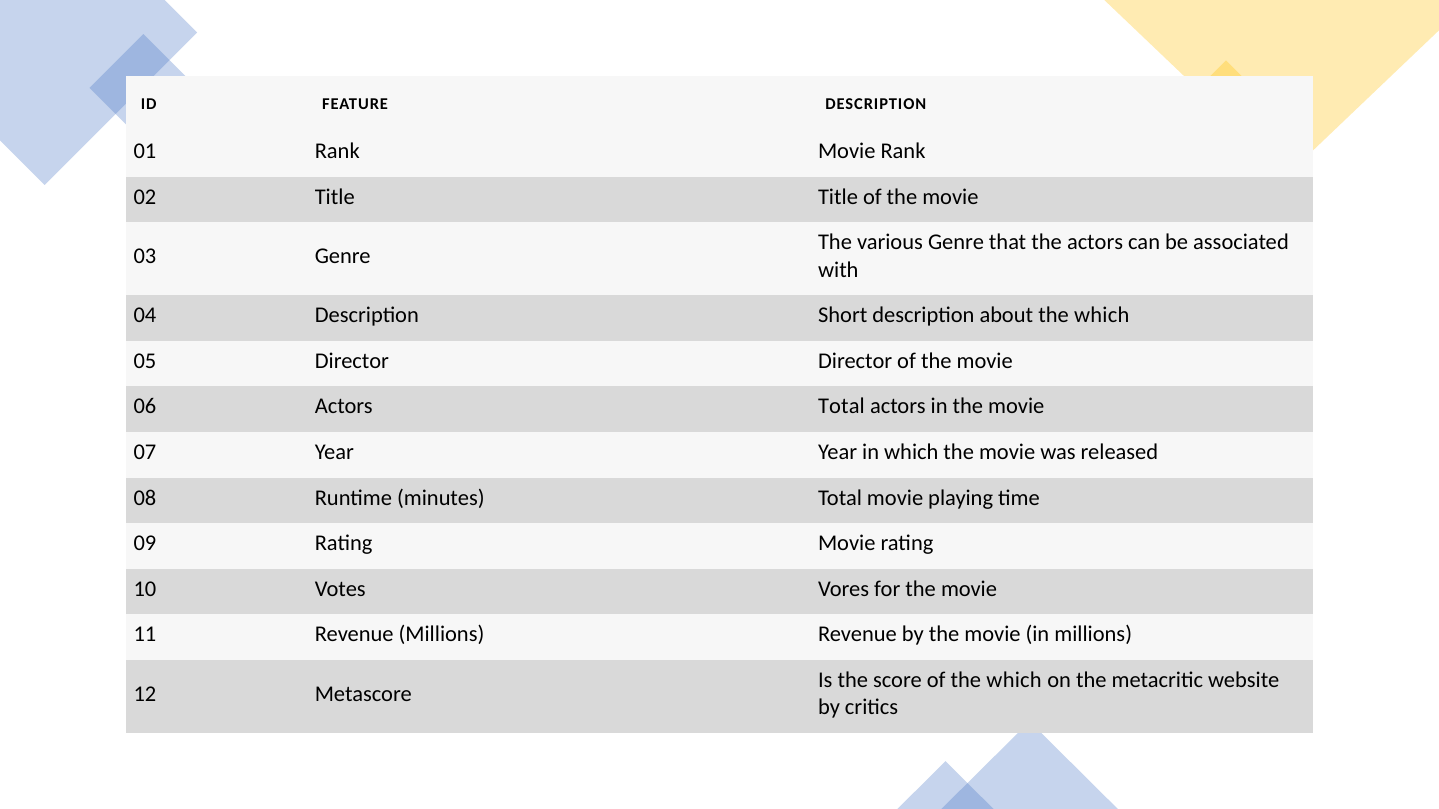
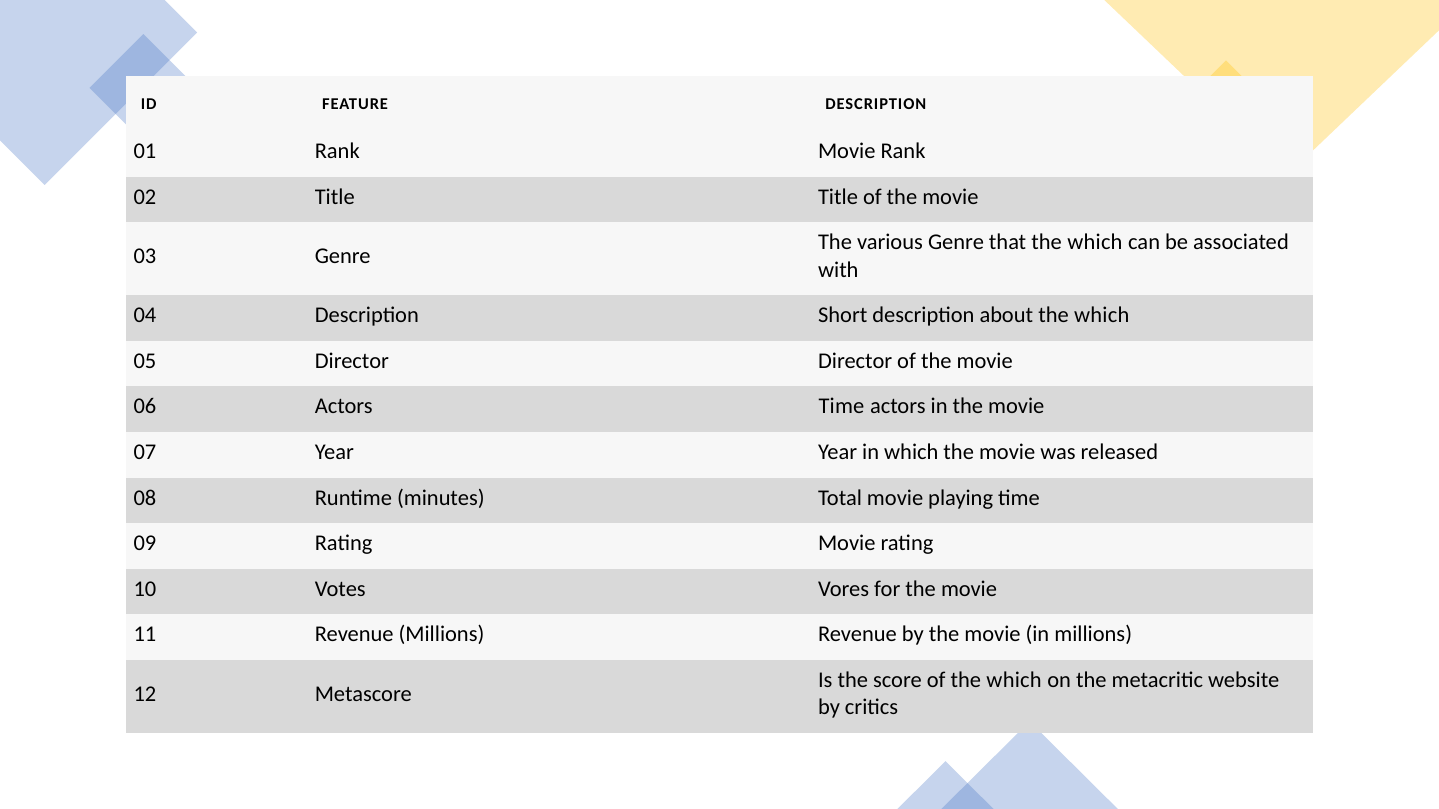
that the actors: actors -> which (1095, 242)
Actors Total: Total -> Time (841, 407)
